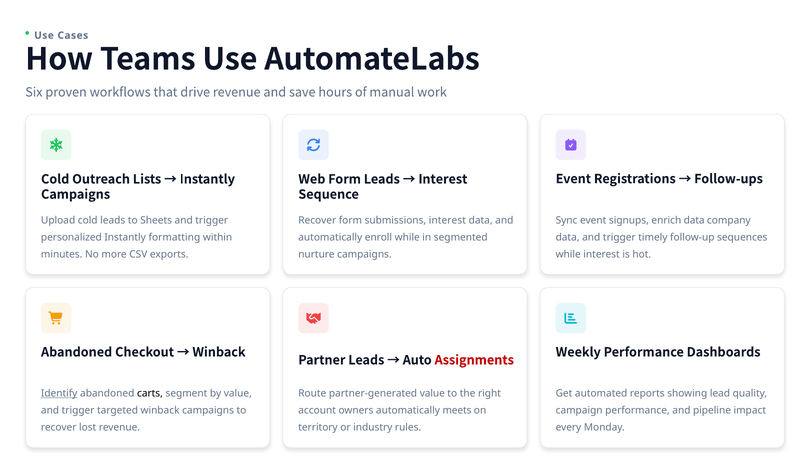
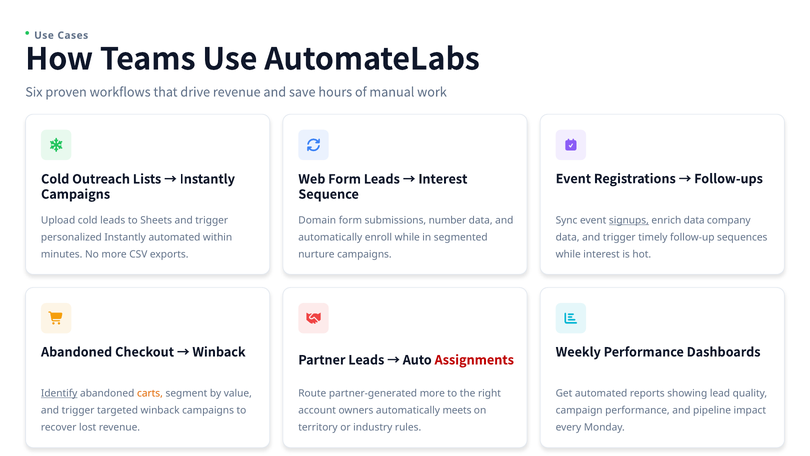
Recover: Recover -> Domain (317, 220)
submissions interest: interest -> number (447, 220)
signups underline: none -> present (629, 220)
Instantly formatting: formatting -> automated (174, 237)
carts colour: black -> orange (150, 393)
partner-generated value: value -> more (432, 393)
